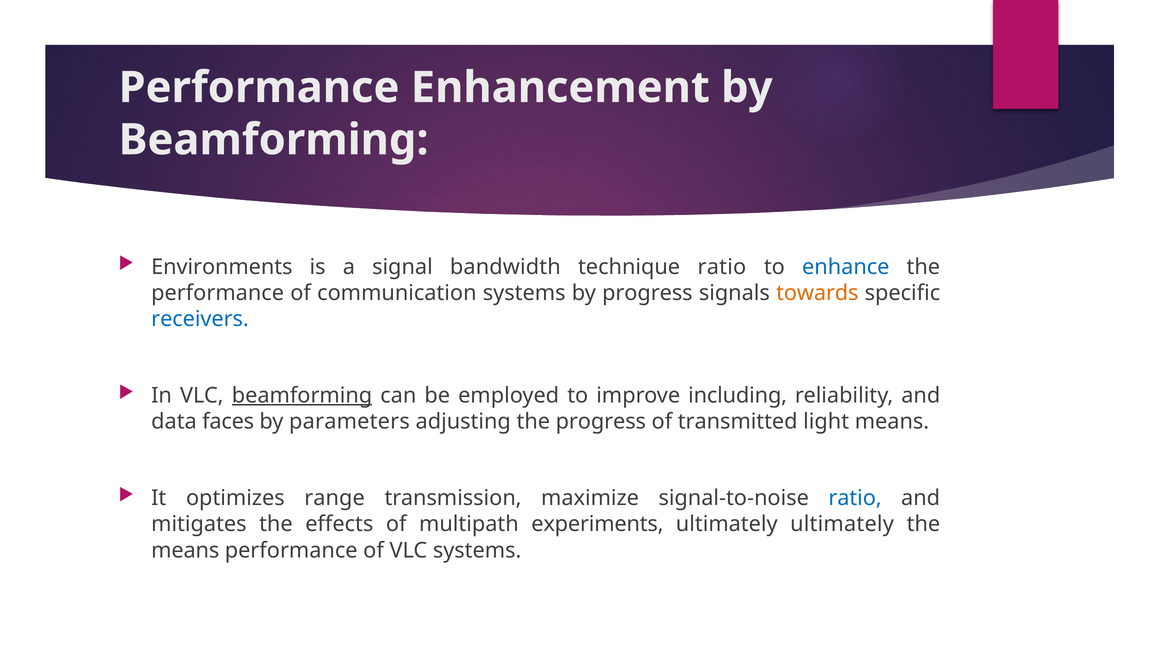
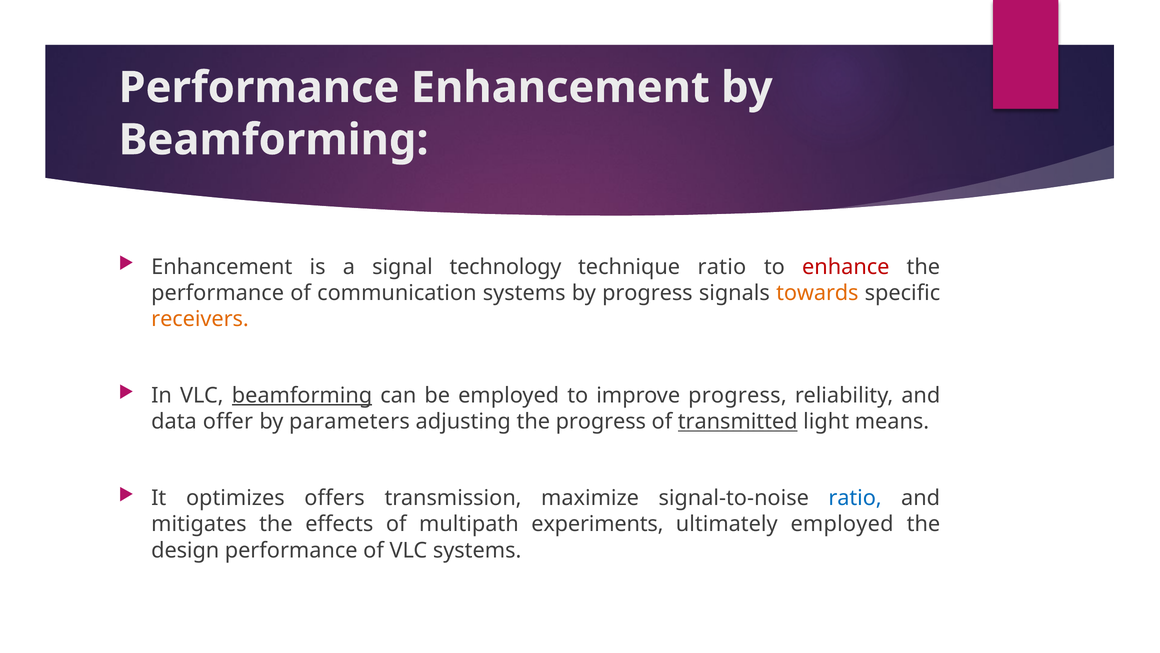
Environments: Environments -> Enhancement (222, 267)
bandwidth: bandwidth -> technology (506, 267)
enhance colour: blue -> red (846, 267)
receivers colour: blue -> orange (200, 319)
improve including: including -> progress (737, 395)
faces: faces -> offer (228, 421)
transmitted underline: none -> present (738, 421)
range: range -> offers (335, 498)
ultimately ultimately: ultimately -> employed (842, 524)
means: means -> design (185, 550)
